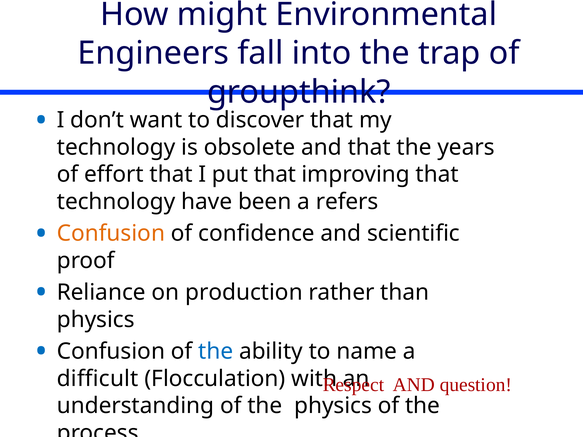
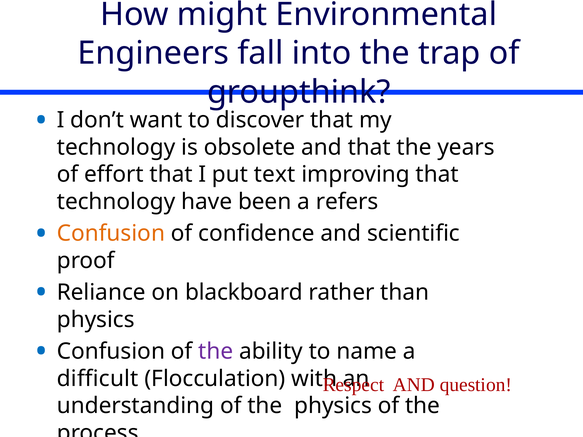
put that: that -> text (275, 175)
production: production -> blackboard (244, 293)
the colour: blue -> purple (216, 352)
